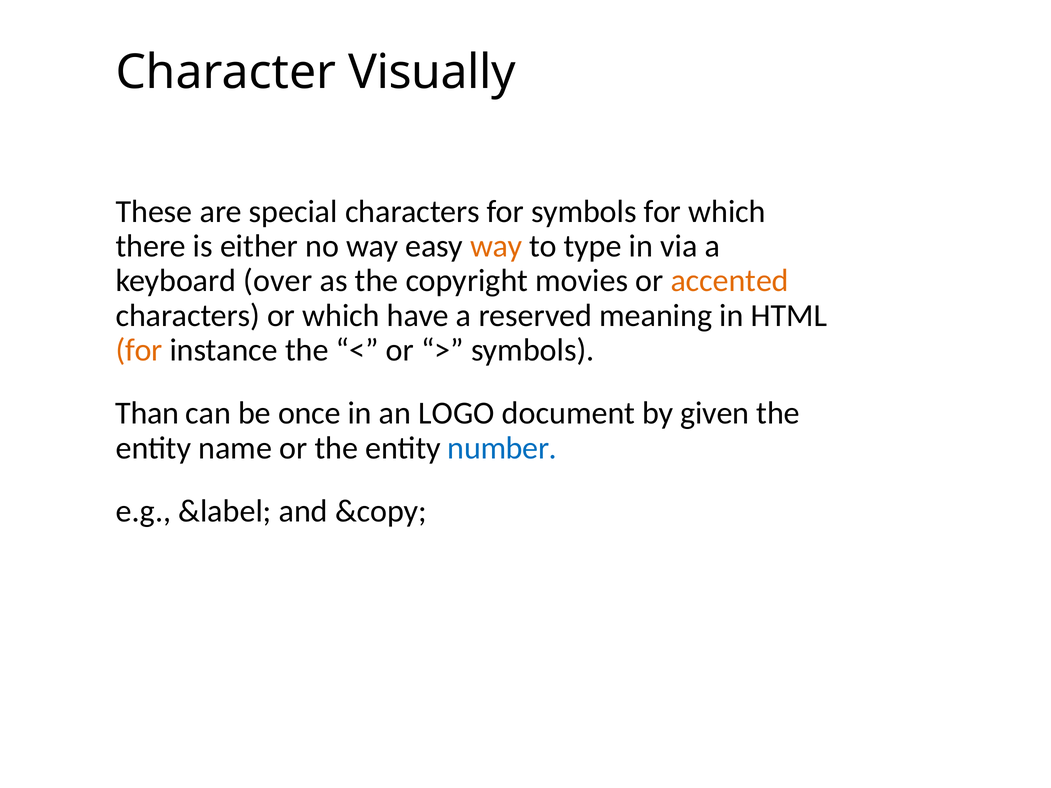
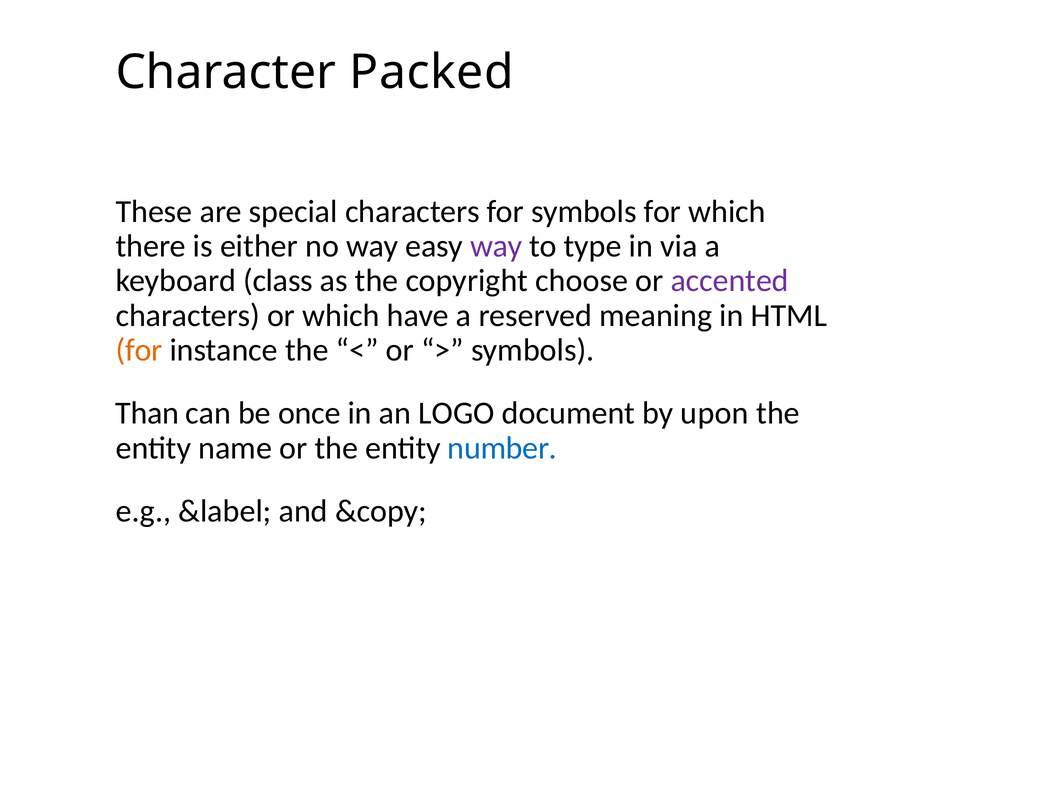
Visually: Visually -> Packed (432, 72)
way colour: orange -> purple (496, 246)
over: over -> class (278, 281)
movies: movies -> choose (582, 281)
accented colour: orange -> purple (730, 281)
given: given -> upon (715, 413)
